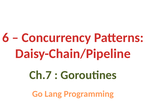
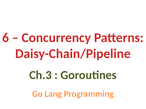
Ch.7: Ch.7 -> Ch.3 (40, 75)
